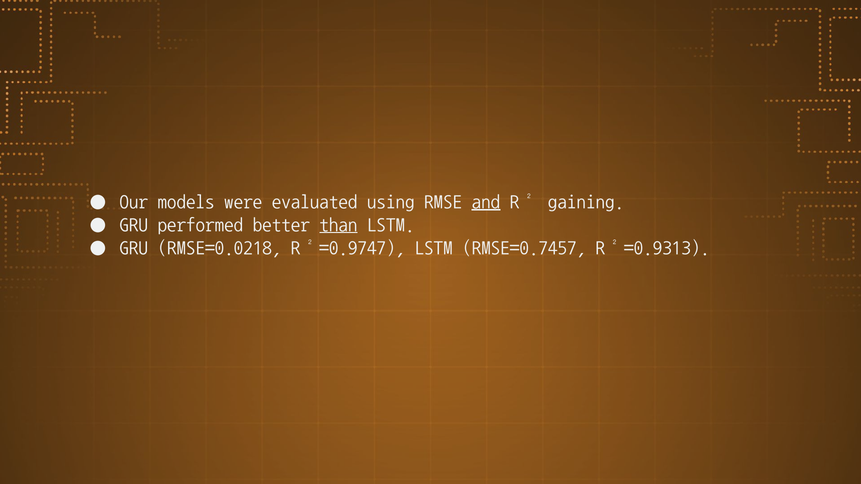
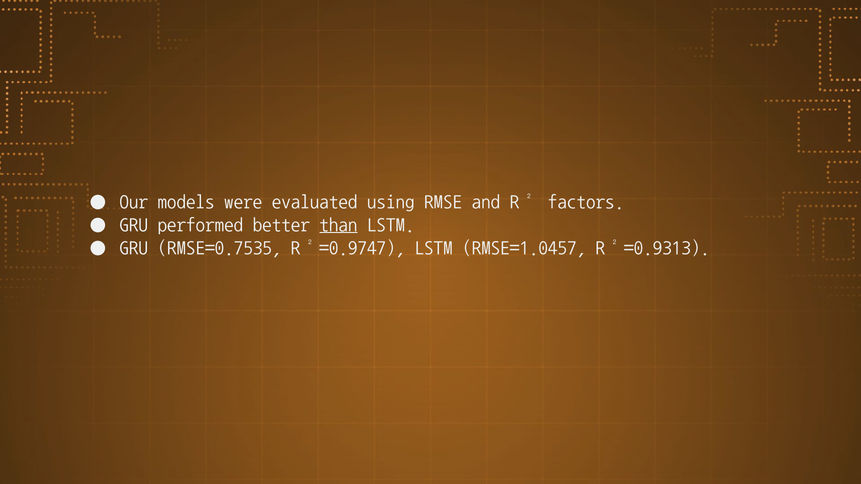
and underline: present -> none (486, 202)
gaining: gaining -> factors (586, 202)
RMSE=0.0218: RMSE=0.0218 -> RMSE=0.7535 (219, 248)
RMSE=0.7457: RMSE=0.7457 -> RMSE=1.0457 (524, 248)
